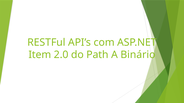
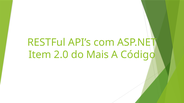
Path: Path -> Mais (98, 55)
Binário: Binário -> Código (138, 55)
